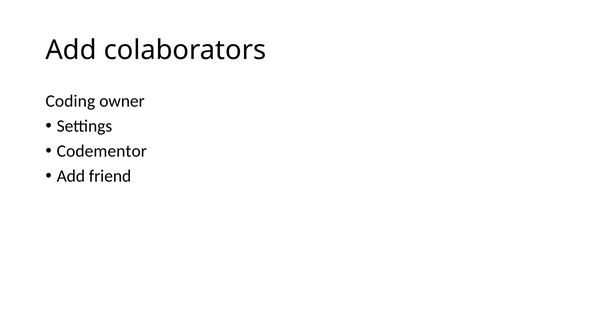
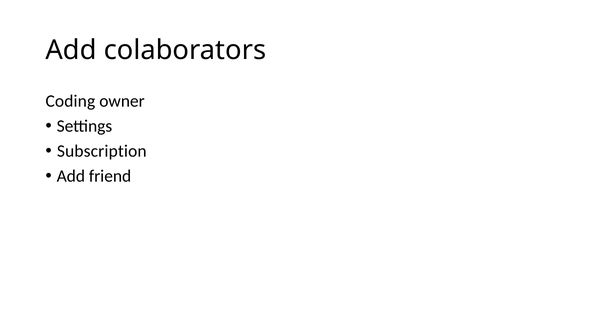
Codementor: Codementor -> Subscription (102, 151)
